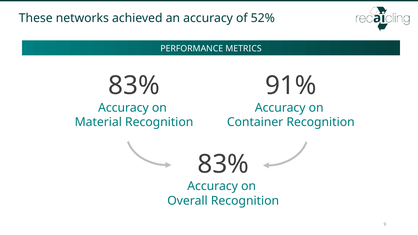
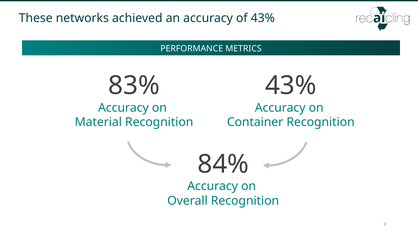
of 52%: 52% -> 43% (263, 18)
91%: 91% -> 43% (291, 86)
83%: 83% -> 84% (223, 164)
